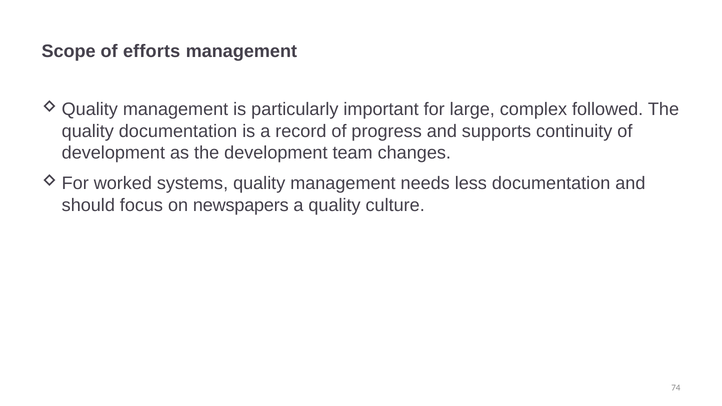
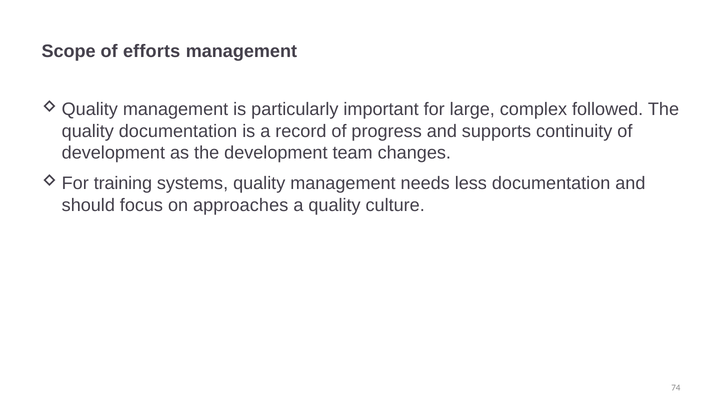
worked: worked -> training (123, 184)
newspapers: newspapers -> approaches (241, 205)
